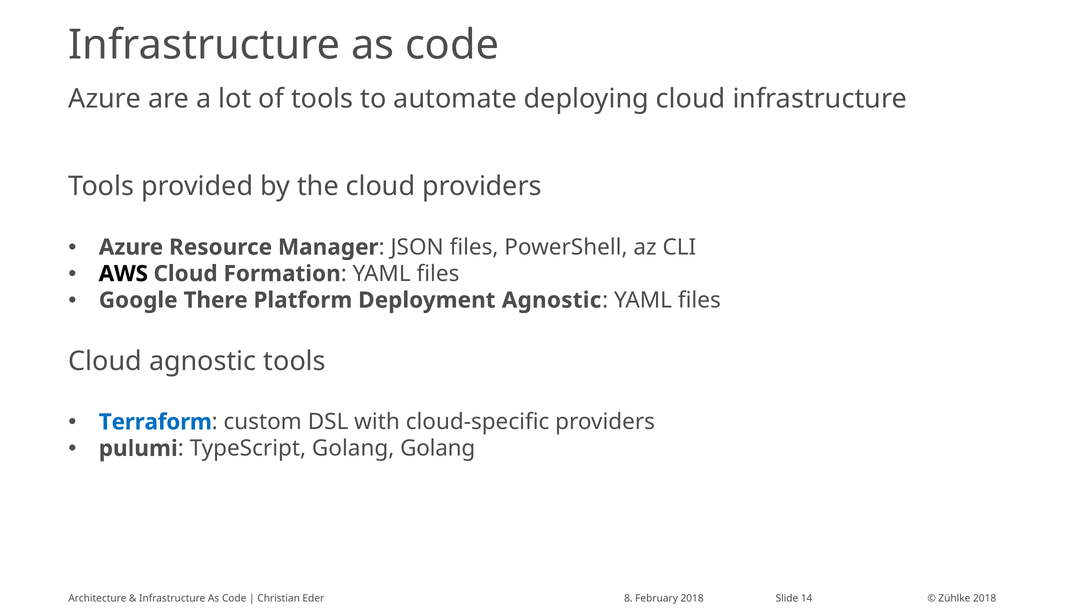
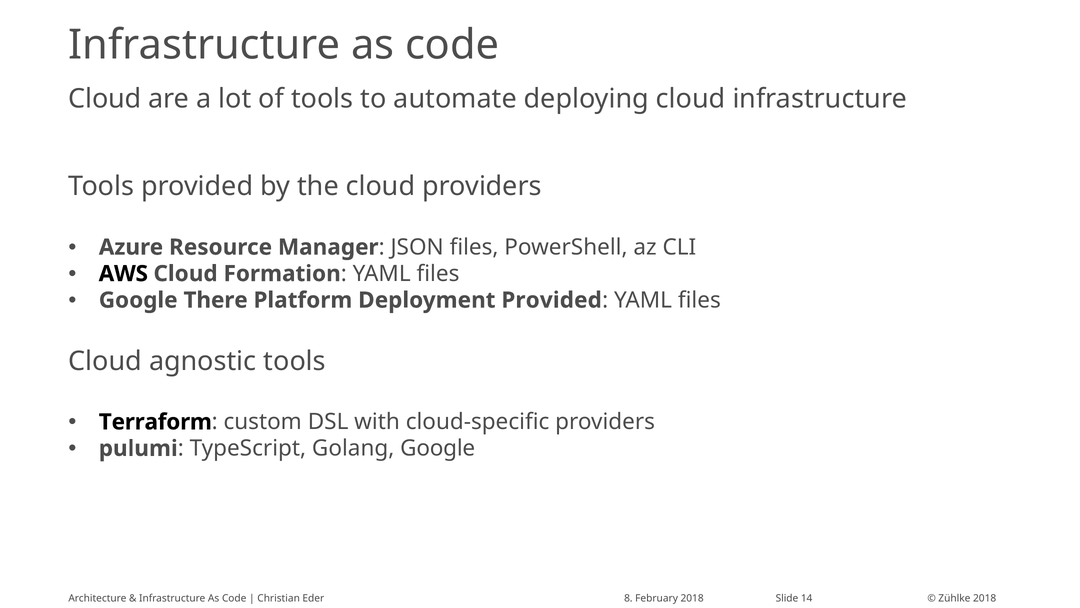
Azure: Azure -> Cloud (105, 99)
Deployment Agnostic: Agnostic -> Provided (552, 300)
Terraform colour: blue -> black (155, 422)
Golang Golang: Golang -> Google (438, 448)
